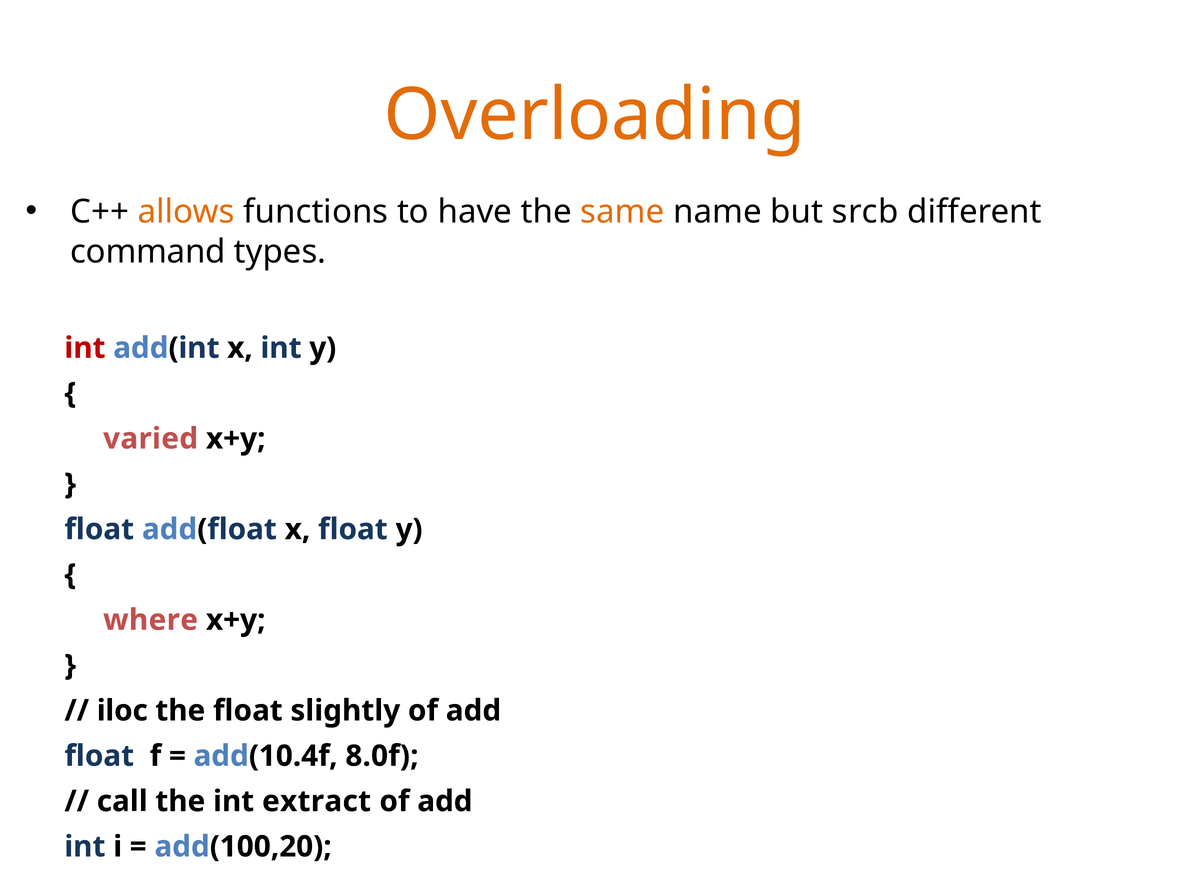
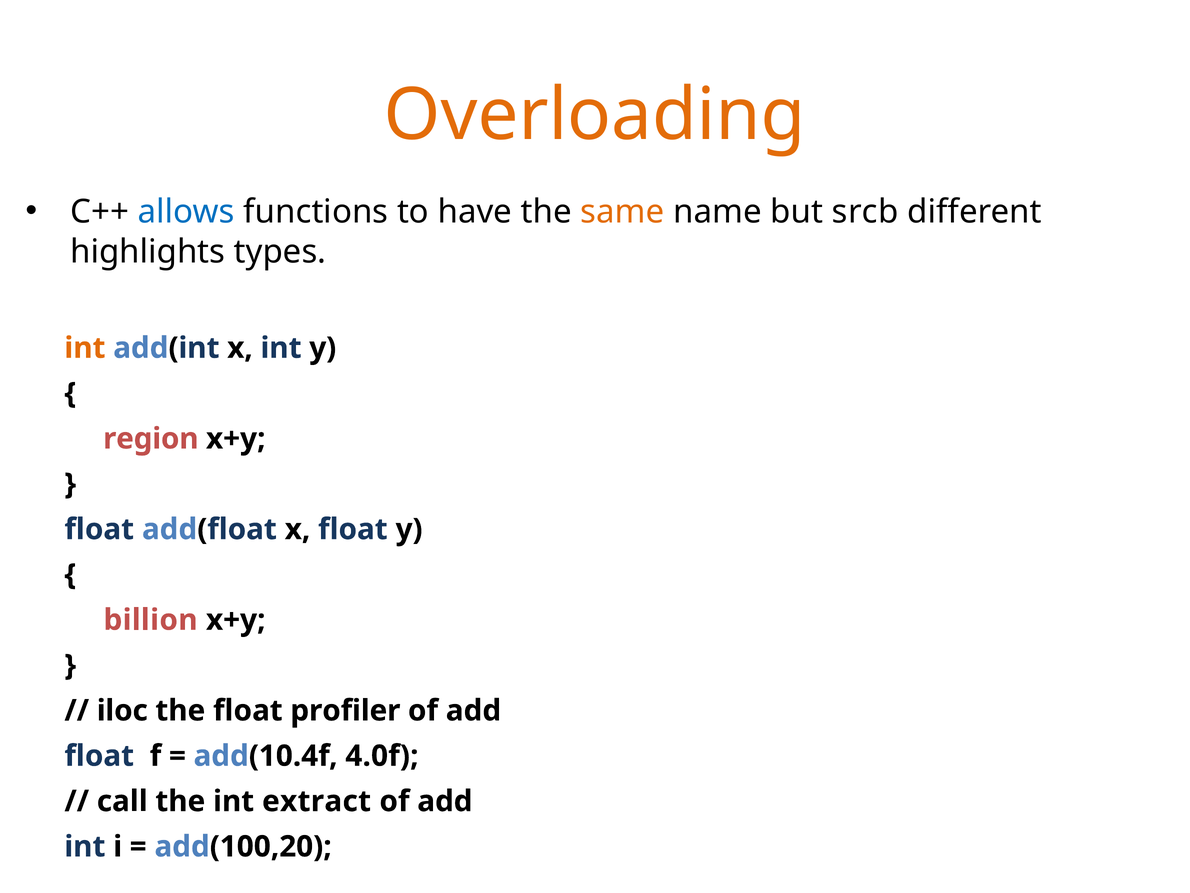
allows colour: orange -> blue (186, 212)
command: command -> highlights (148, 251)
int colour: red -> orange (85, 348)
varied: varied -> region (151, 438)
where: where -> billion (151, 620)
slightly: slightly -> profiler (345, 710)
8.0f: 8.0f -> 4.0f (382, 756)
